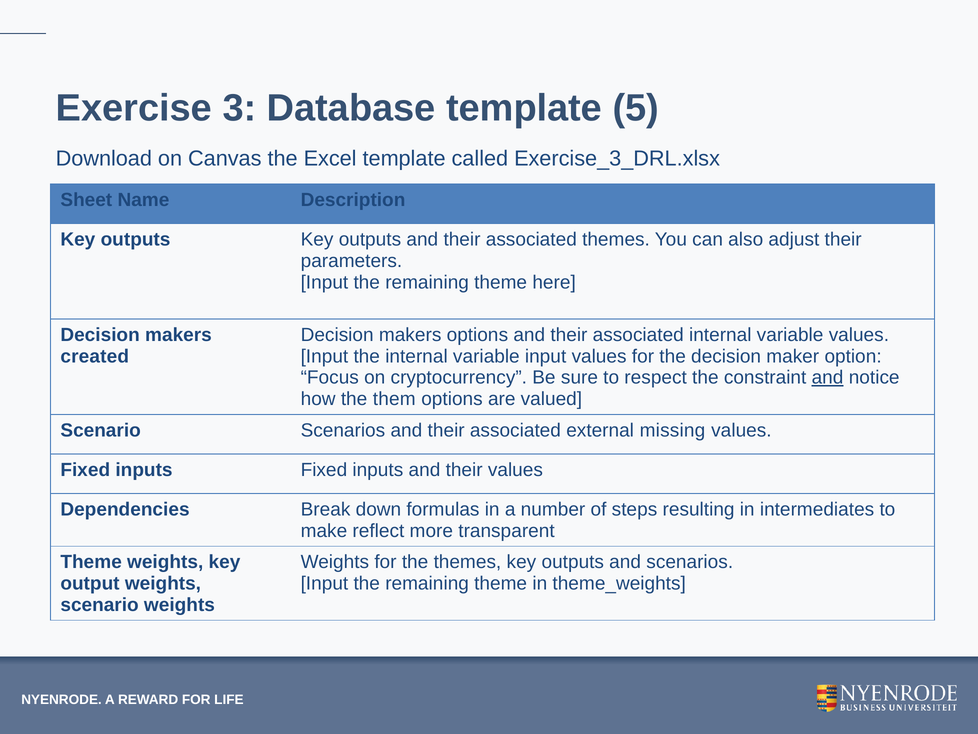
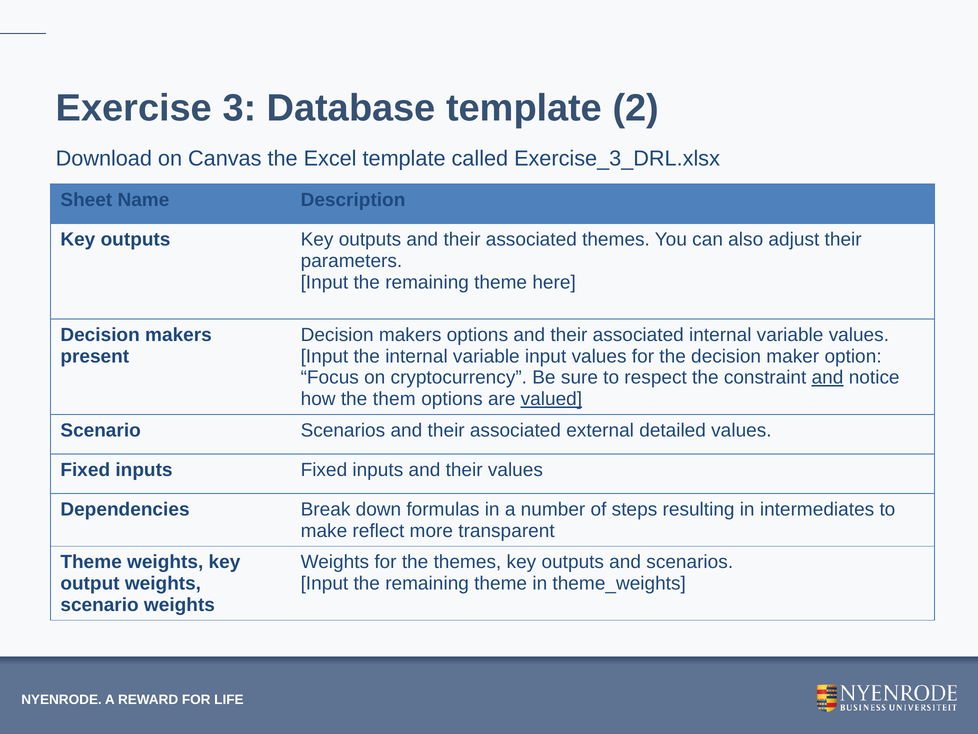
5: 5 -> 2 (636, 108)
created: created -> present (95, 356)
valued underline: none -> present (551, 399)
missing: missing -> detailed (673, 430)
